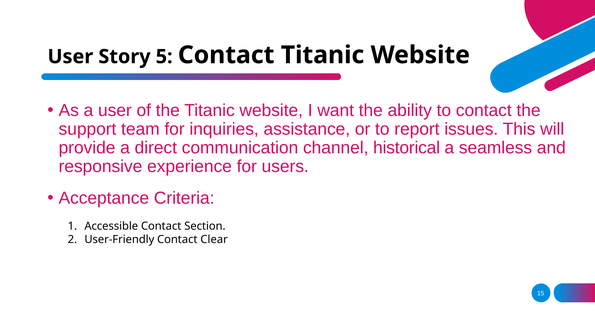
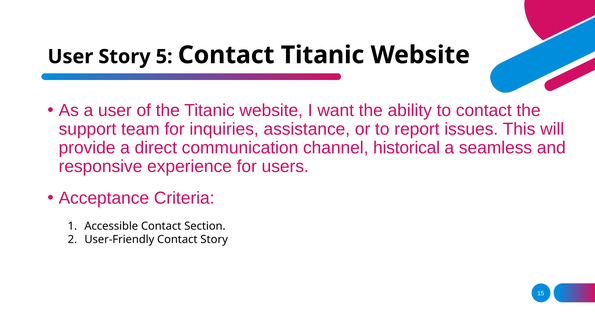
Contact Clear: Clear -> Story (214, 239)
